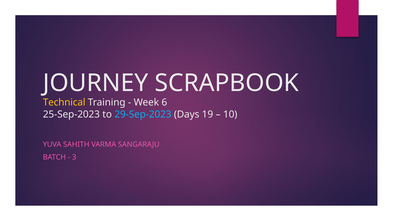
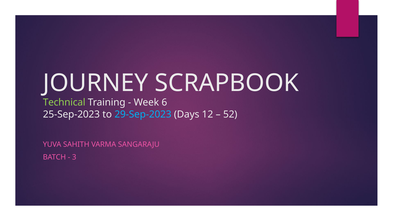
Technical colour: yellow -> light green (64, 103)
19: 19 -> 12 (207, 114)
10: 10 -> 52 (230, 114)
